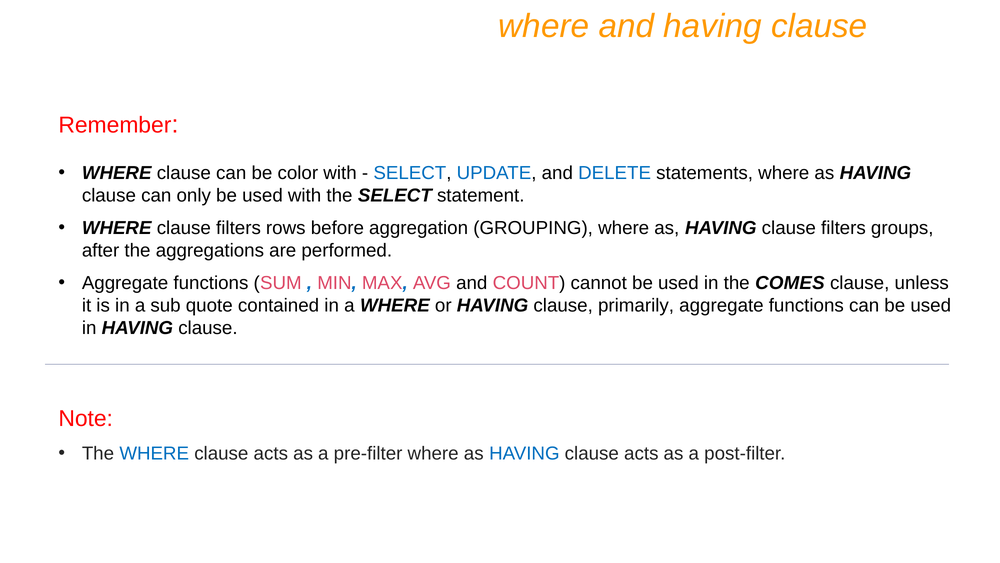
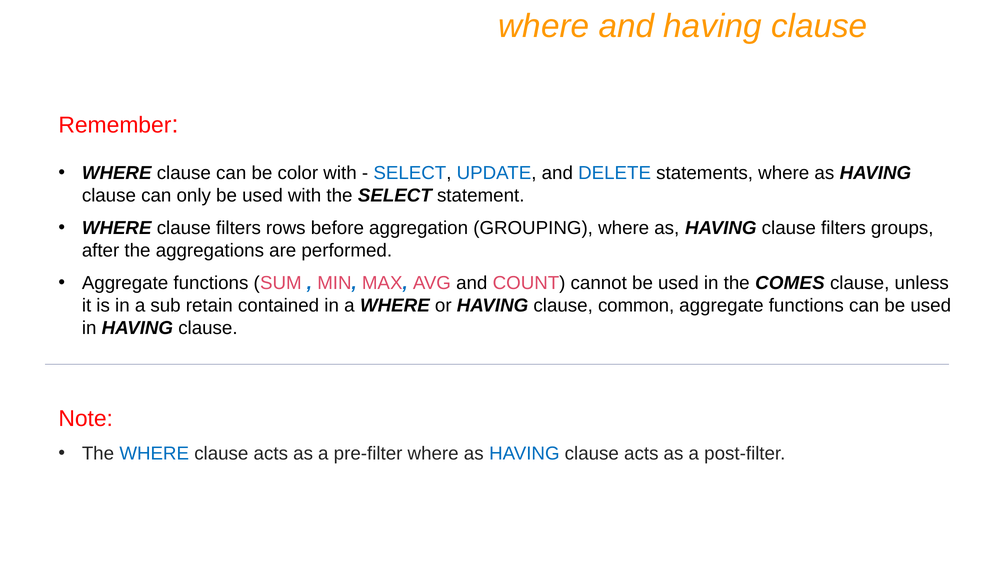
quote: quote -> retain (209, 305)
primarily: primarily -> common (636, 305)
